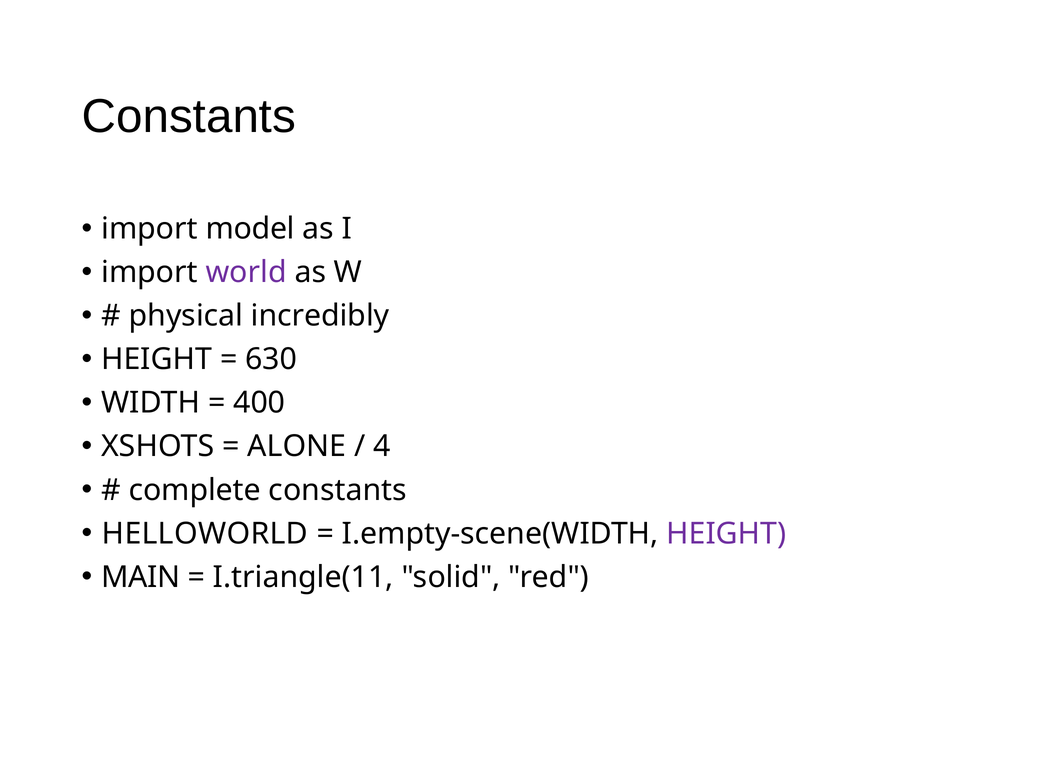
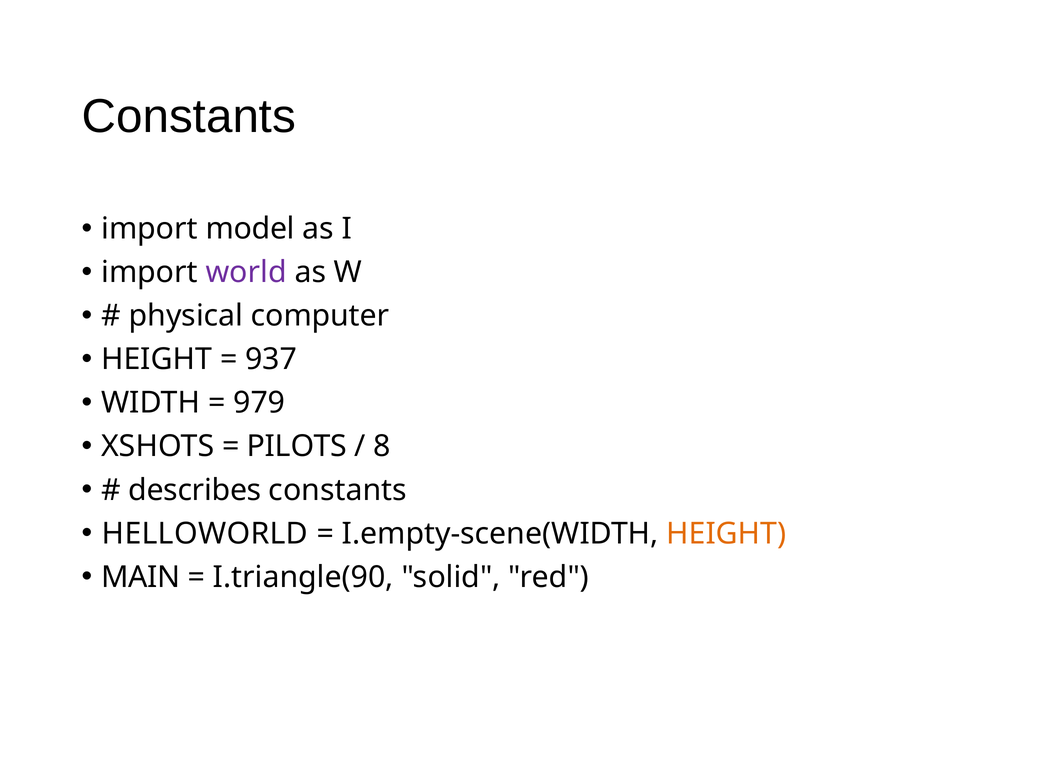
incredibly: incredibly -> computer (320, 316)
630: 630 -> 937 (271, 359)
400: 400 -> 979 (259, 403)
ALONE: ALONE -> PILOTS (297, 447)
4: 4 -> 8 (382, 447)
complete: complete -> describes (195, 490)
HEIGHT colour: purple -> orange (726, 534)
I.triangle(11: I.triangle(11 -> I.triangle(90 (303, 577)
